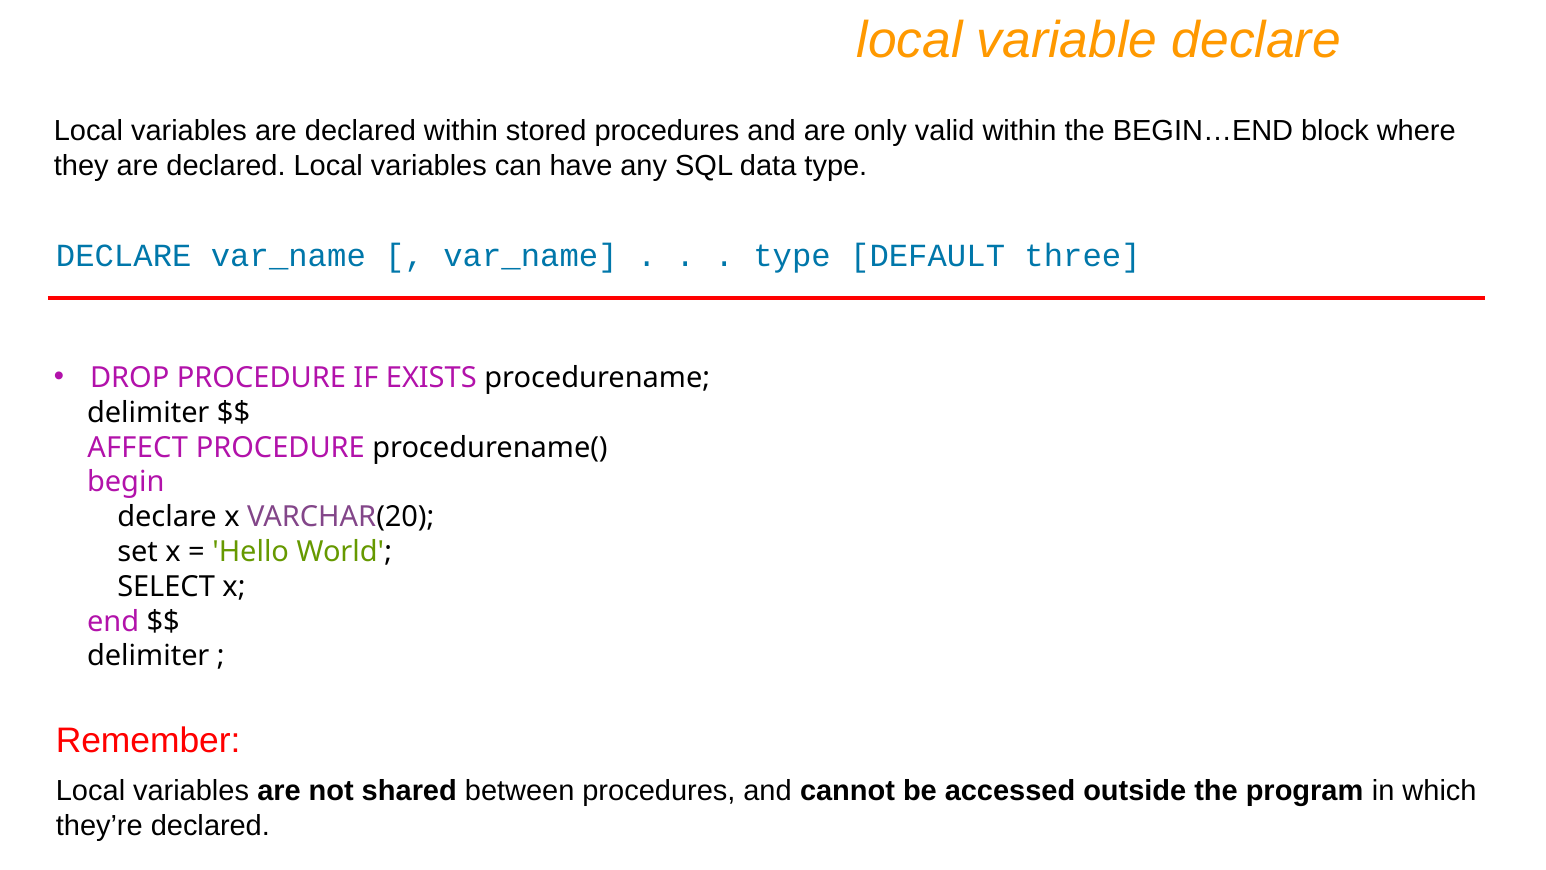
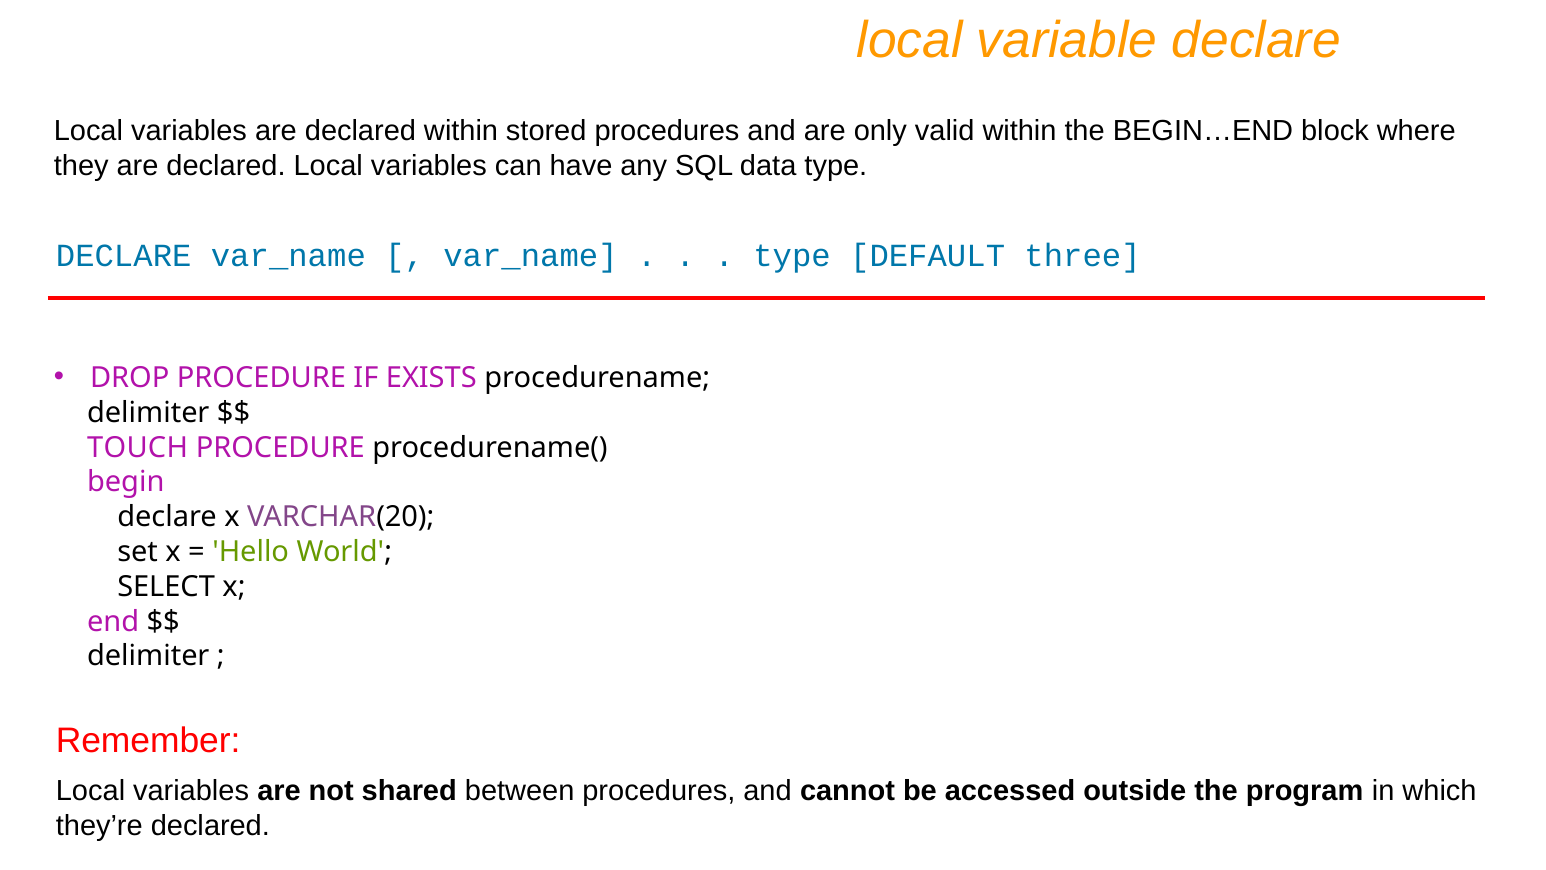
AFFECT: AFFECT -> TOUCH (138, 447)
